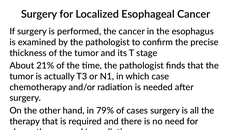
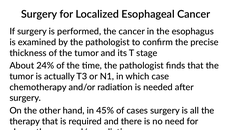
21%: 21% -> 24% (45, 66)
79%: 79% -> 45% (105, 111)
